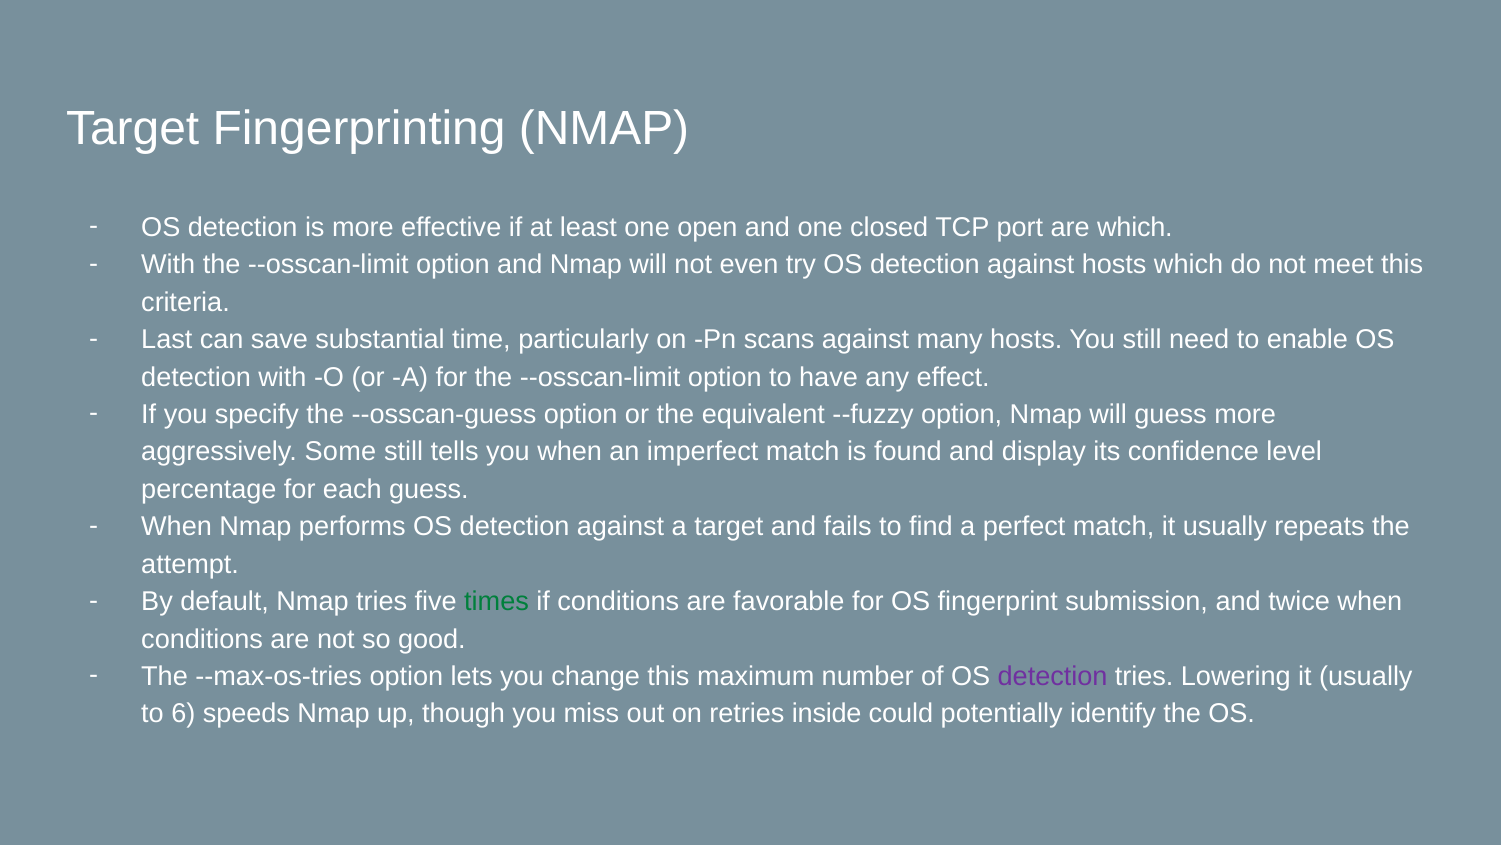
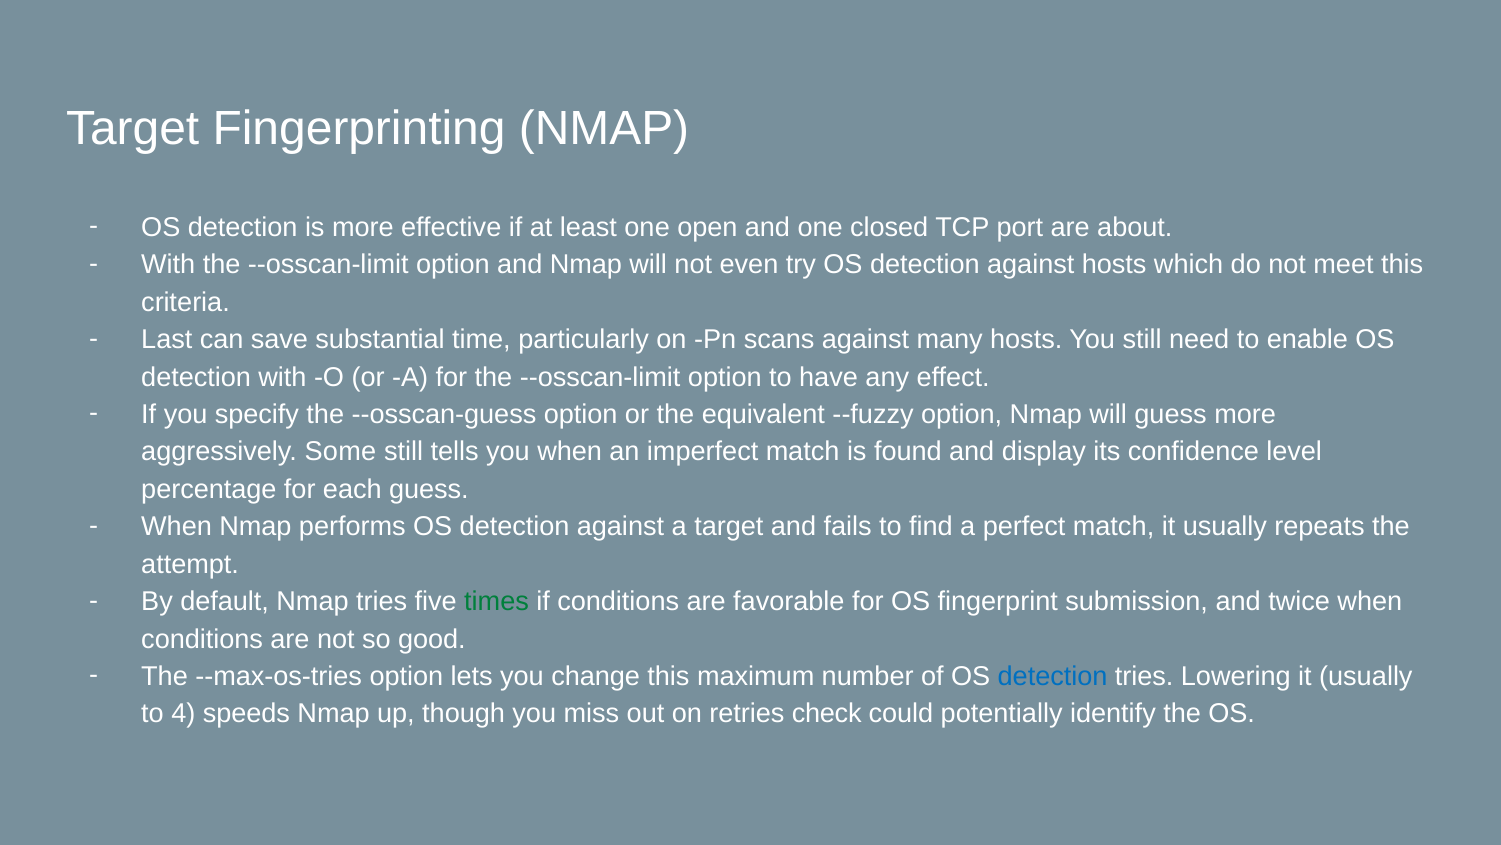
are which: which -> about (1135, 227)
detection colour: purple -> blue (1053, 676)
6: 6 -> 4 (183, 713)
inside: inside -> check (827, 713)
